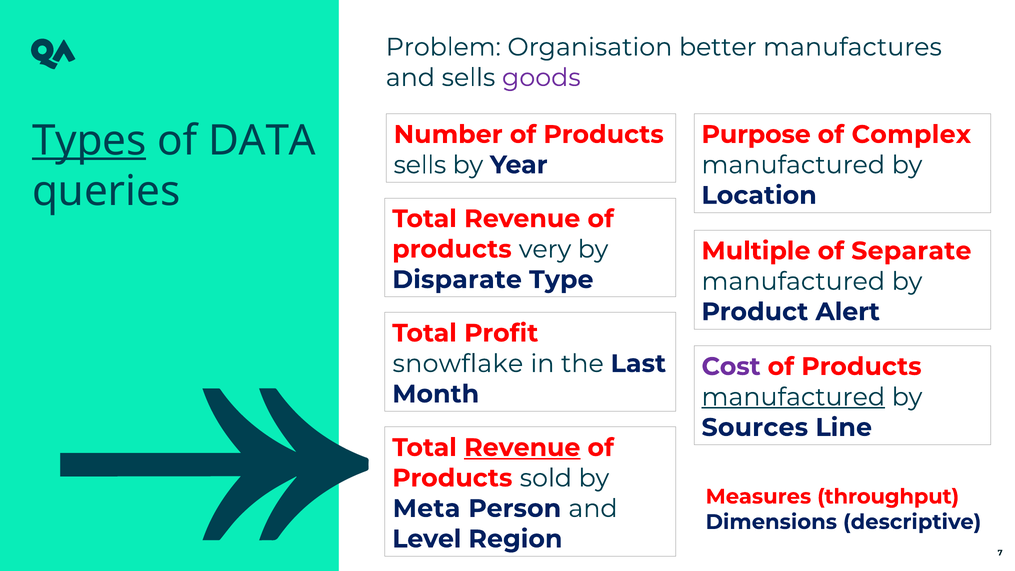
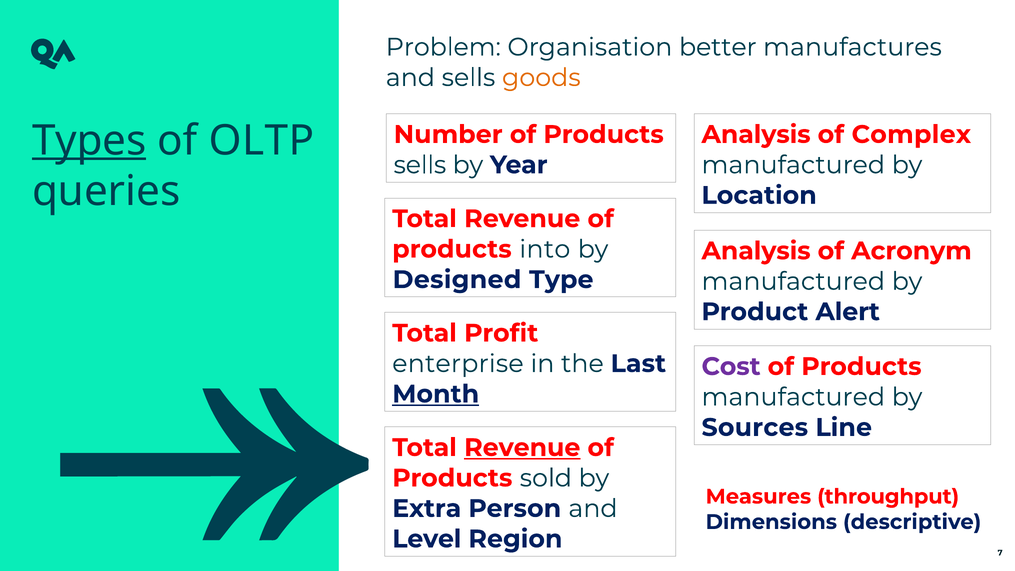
goods colour: purple -> orange (541, 78)
Purpose: Purpose -> Analysis (756, 134)
DATA: DATA -> OLTP (262, 141)
very: very -> into (545, 249)
Multiple: Multiple -> Analysis (756, 251)
Separate: Separate -> Acronym (911, 251)
Disparate: Disparate -> Designed (457, 280)
snowflake: snowflake -> enterprise (458, 364)
Month underline: none -> present (436, 394)
manufactured underline: present -> none (793, 397)
Meta: Meta -> Extra (427, 508)
